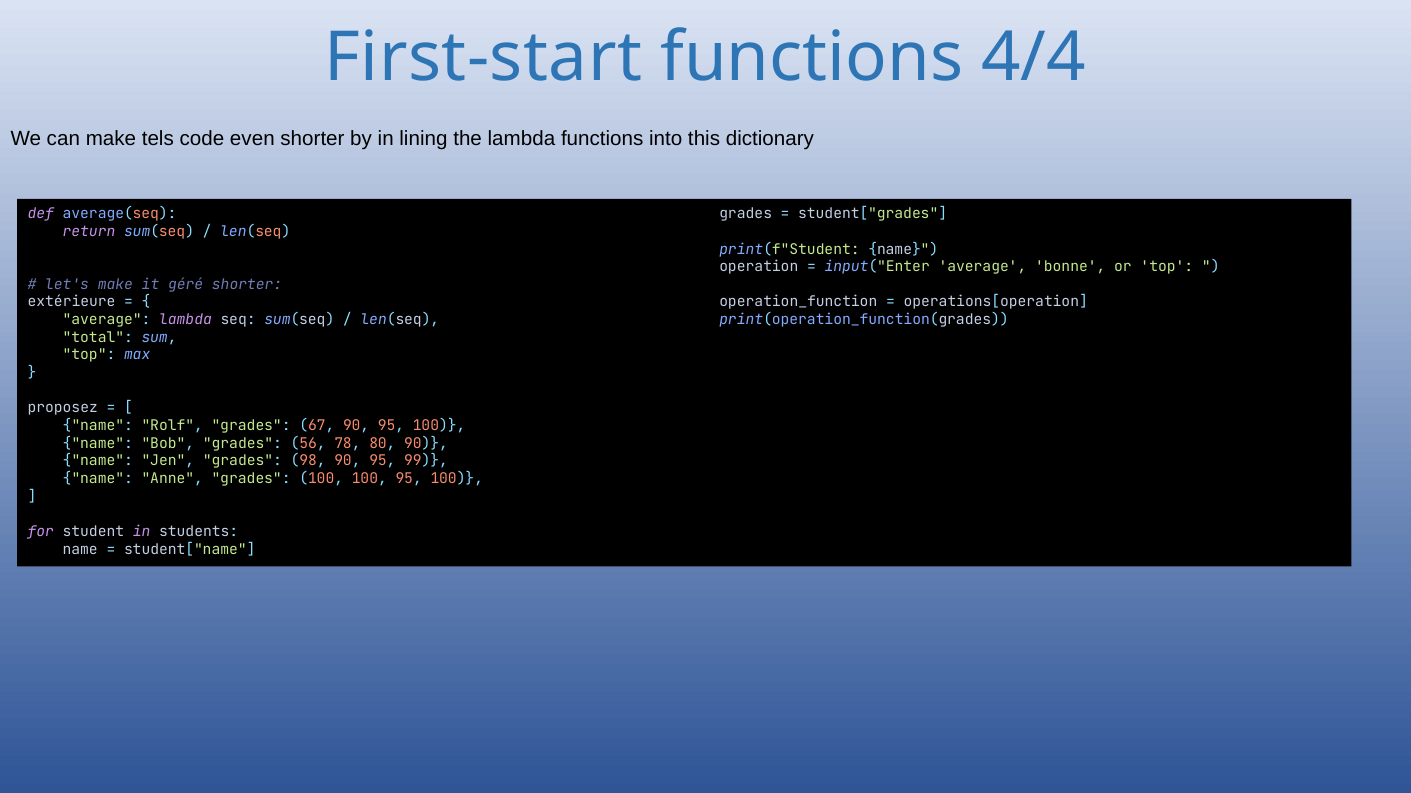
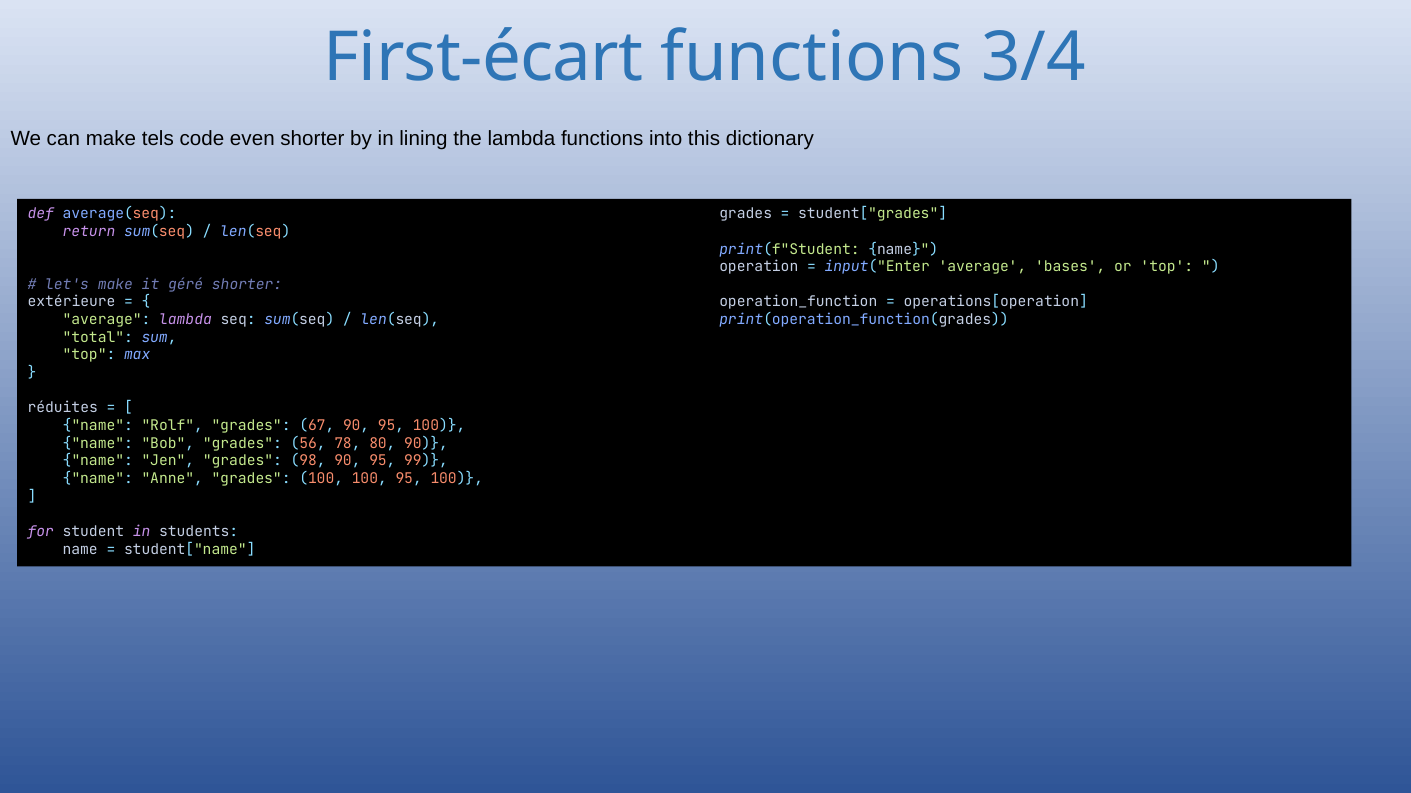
First-start: First-start -> First-écart (484, 58)
4/4: 4/4 -> 3/4 (1033, 58)
bonne: bonne -> bases (1070, 267)
proposez: proposez -> réduites (63, 408)
